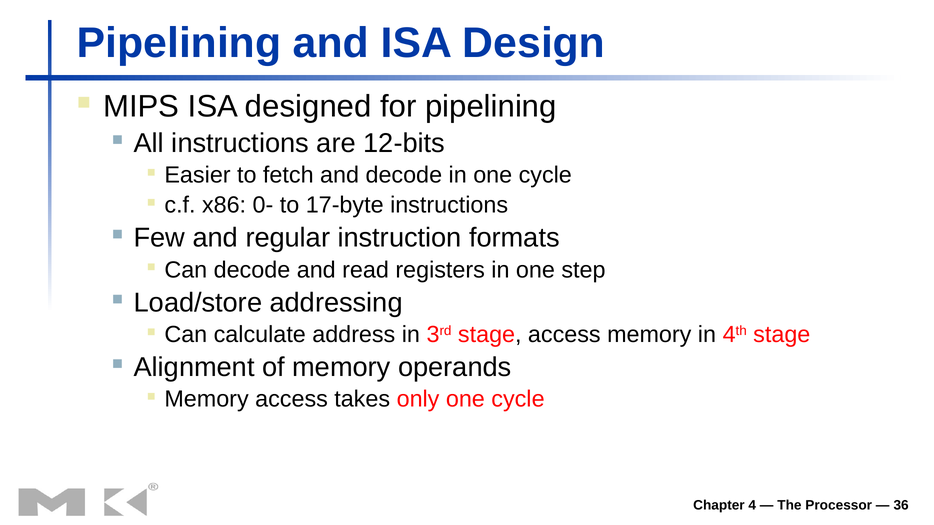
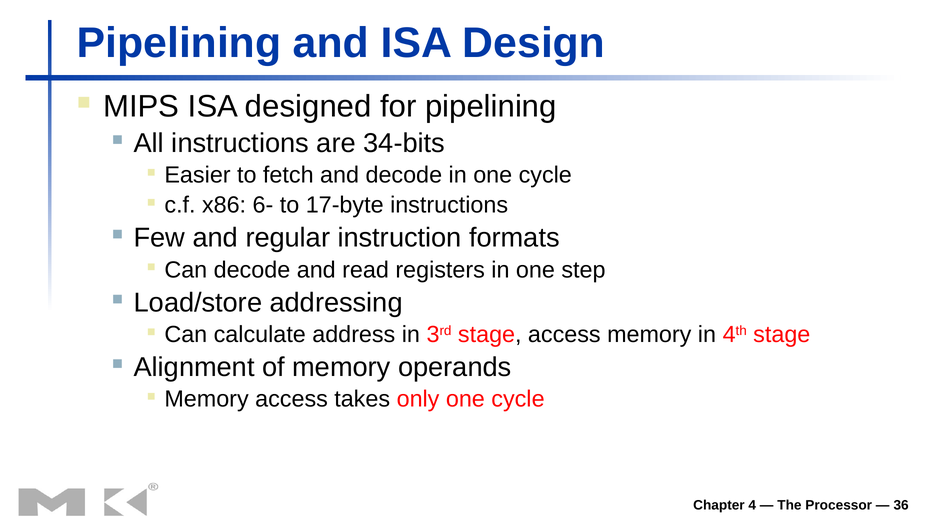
12-bits: 12-bits -> 34-bits (404, 143)
0-: 0- -> 6- (263, 205)
